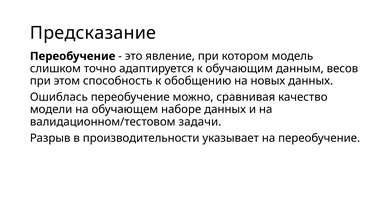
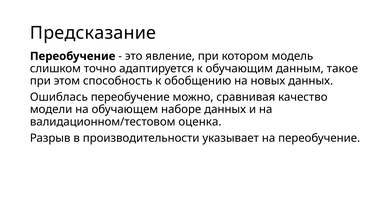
весов: весов -> такое (342, 69)
задачи: задачи -> оценка (200, 122)
